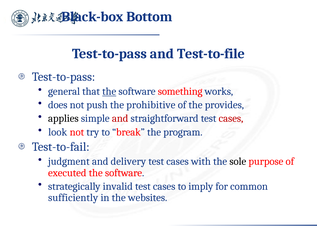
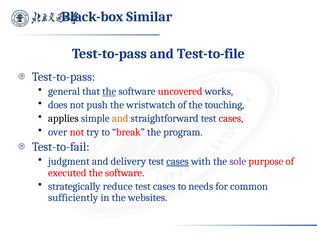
Bottom: Bottom -> Similar (149, 17)
something: something -> uncovered (180, 91)
prohibitive: prohibitive -> wristwatch (151, 105)
provides: provides -> touching (224, 105)
and colour: red -> orange (120, 118)
look: look -> over (58, 132)
cases underline: none -> present (178, 161)
sole colour: black -> purple (238, 161)
invalid: invalid -> reduce (118, 186)
imply: imply -> needs (201, 186)
